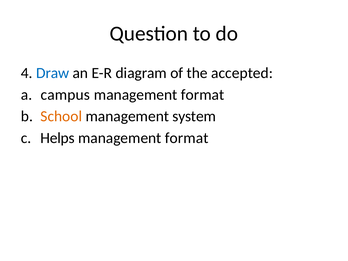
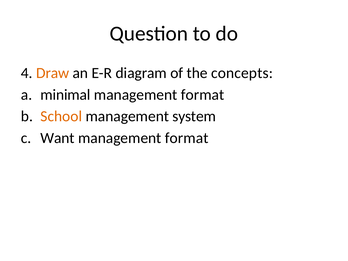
Draw colour: blue -> orange (53, 73)
accepted: accepted -> concepts (242, 73)
campus: campus -> minimal (65, 95)
Helps: Helps -> Want (58, 138)
